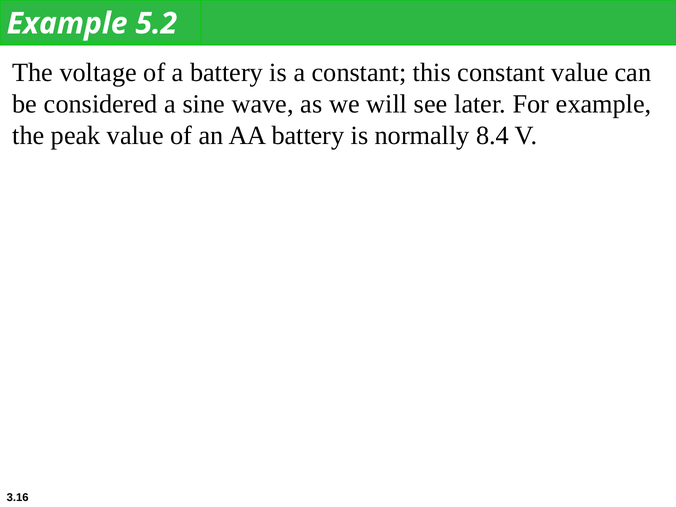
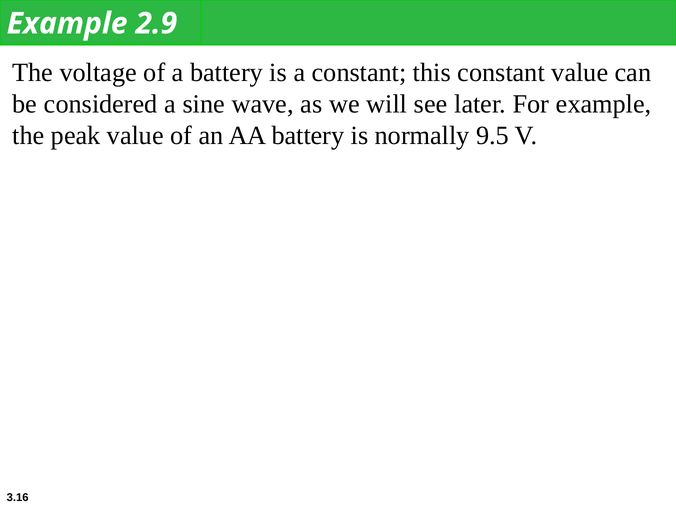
5.2: 5.2 -> 2.9 (156, 24)
8.4: 8.4 -> 9.5 (493, 136)
